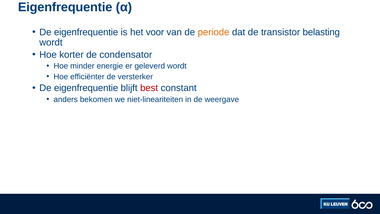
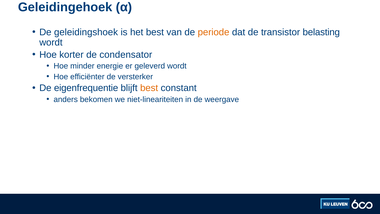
Eigenfrequentie: Eigenfrequentie -> Geleidingehoek (65, 7)
eigenfrequentie: eigenfrequentie -> geleidingshoek (86, 32)
het voor: voor -> best (155, 32)
best colour: red -> orange (149, 88)
